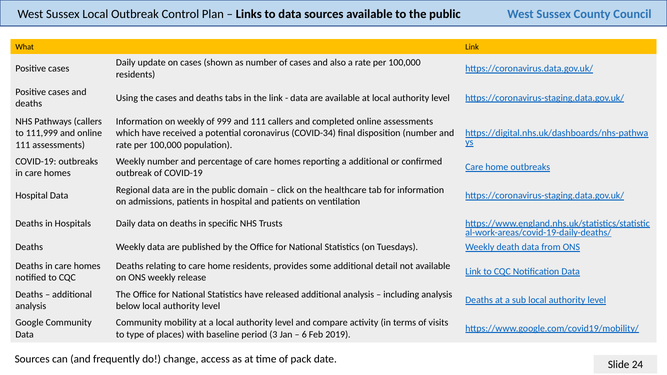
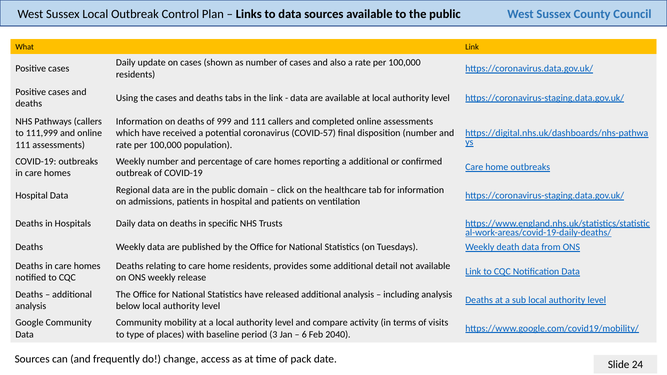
Information on weekly: weekly -> deaths (191, 121)
COVID-34: COVID-34 -> COVID-57 (314, 133)
2019: 2019 -> 2040 (338, 335)
